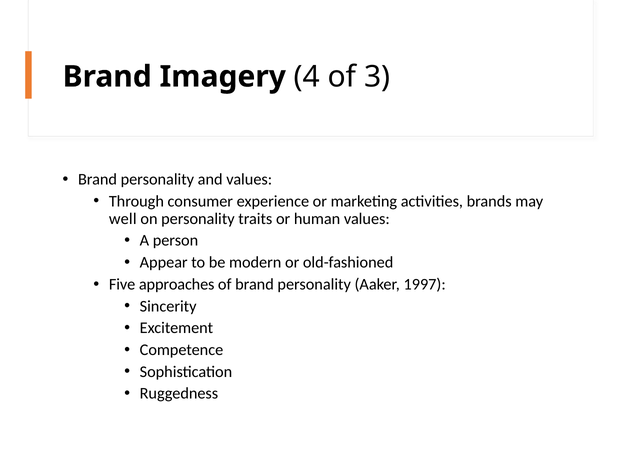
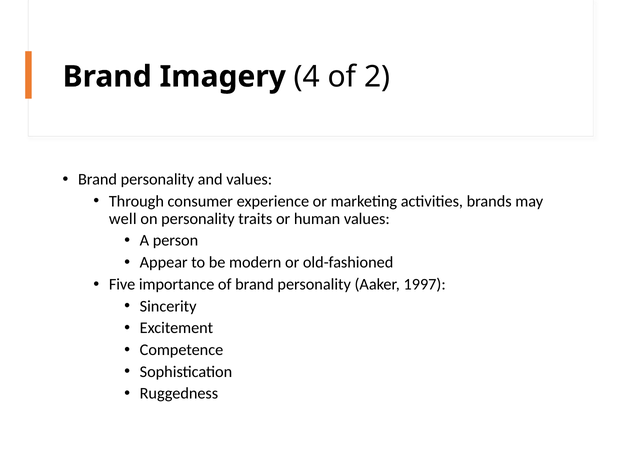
3: 3 -> 2 (377, 77)
approaches: approaches -> importance (177, 284)
